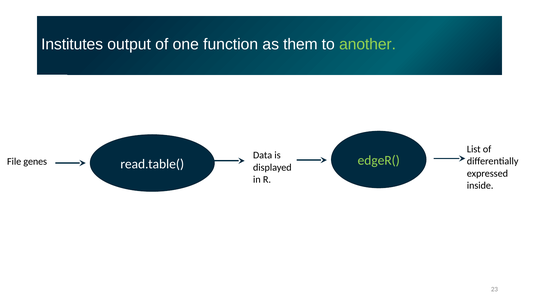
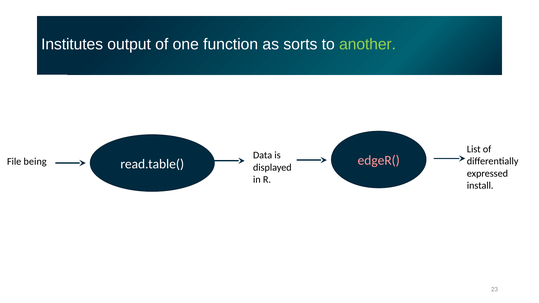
them: them -> sorts (300, 44)
edgeR( colour: light green -> pink (379, 161)
genes: genes -> being (35, 161)
inside: inside -> install (480, 186)
